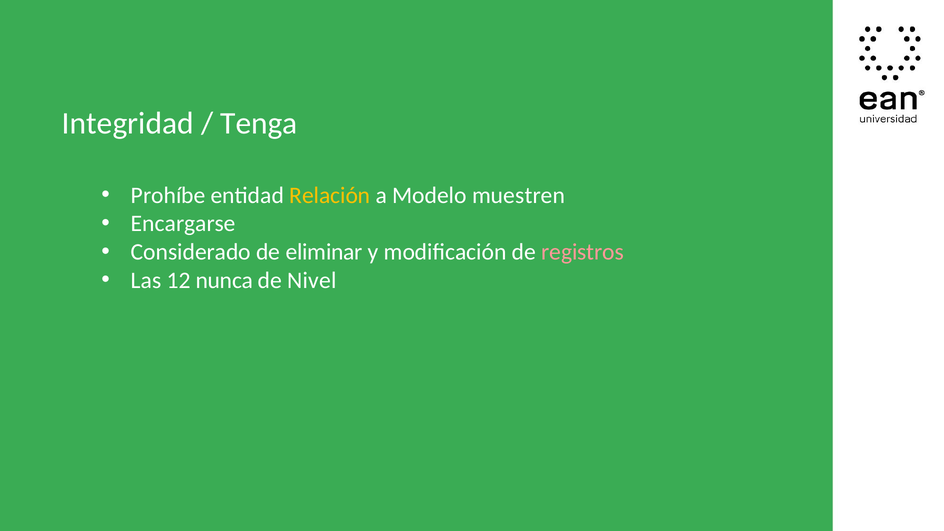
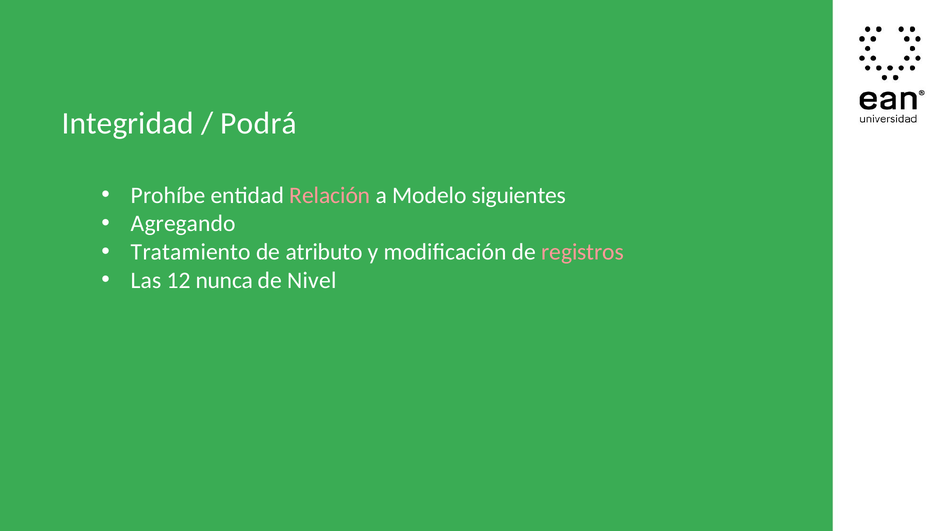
Tenga: Tenga -> Podrá (259, 123)
Relación colour: yellow -> pink (330, 195)
muestren: muestren -> siguientes (519, 195)
Encargarse: Encargarse -> Agregando (183, 224)
Considerado: Considerado -> Tratamiento (191, 252)
eliminar: eliminar -> atributo (324, 252)
